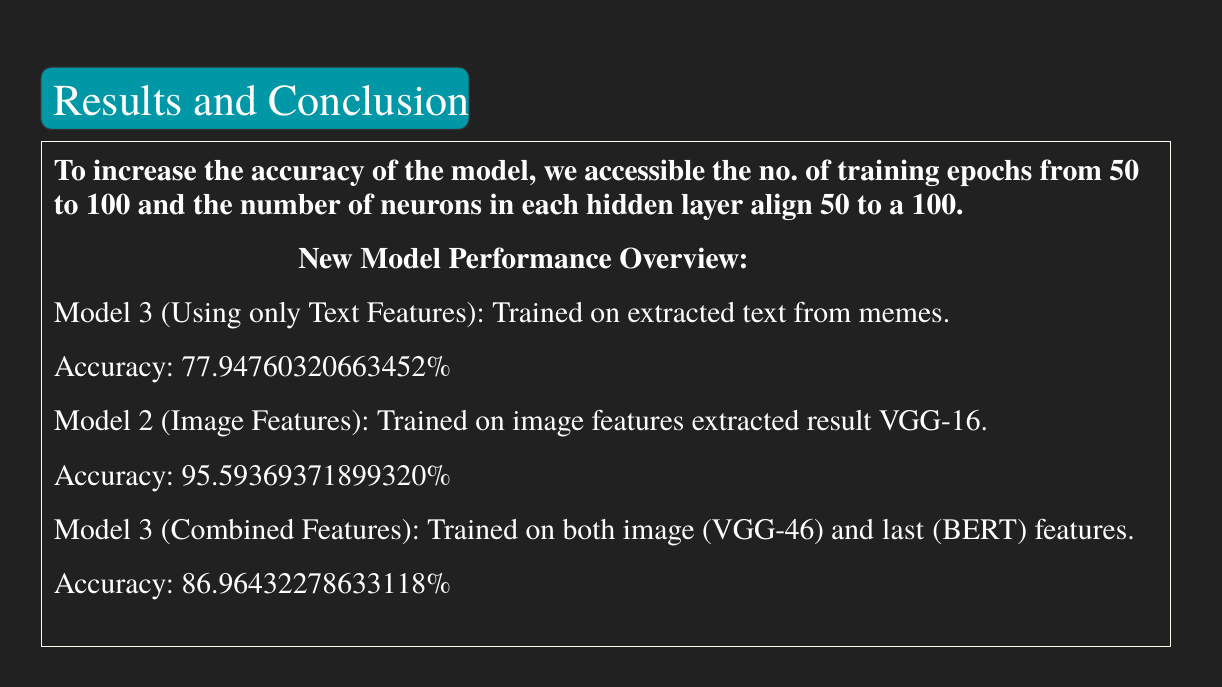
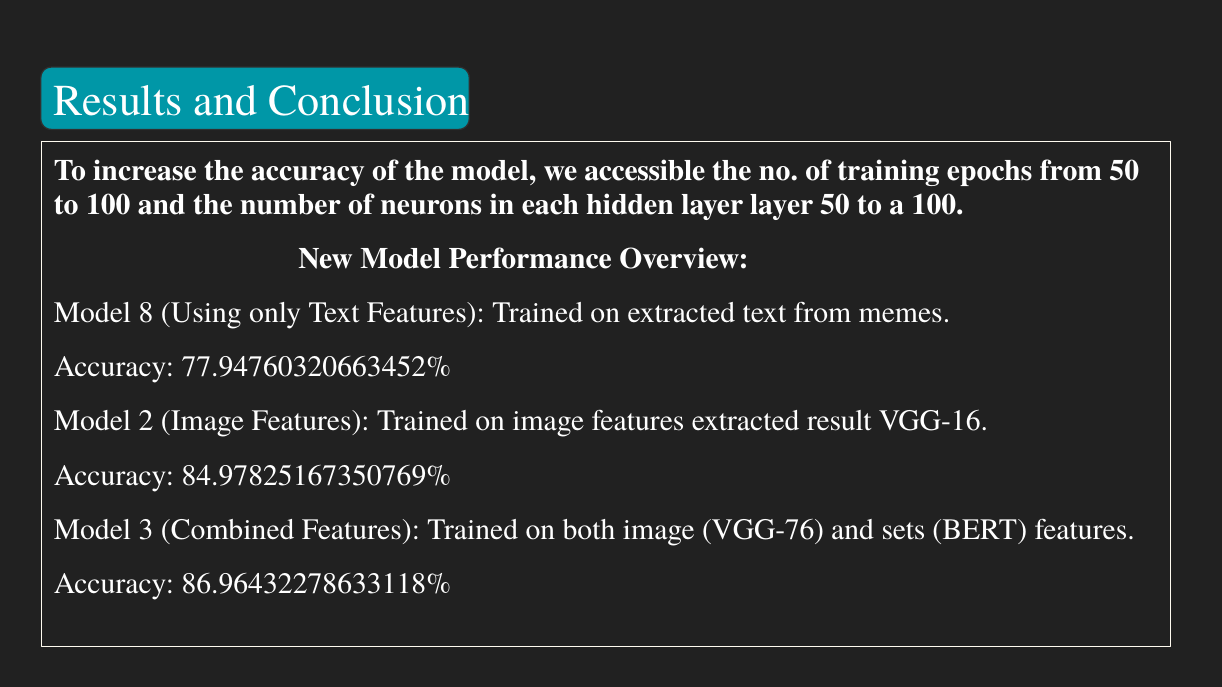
layer align: align -> layer (782, 205)
3: 3 -> 8 (146, 313)
95.59369371899320%: 95.59369371899320% -> 84.97825167350769% (316, 476)
VGG-46: VGG-46 -> VGG-76 (763, 530)
last: last -> sets (903, 530)
